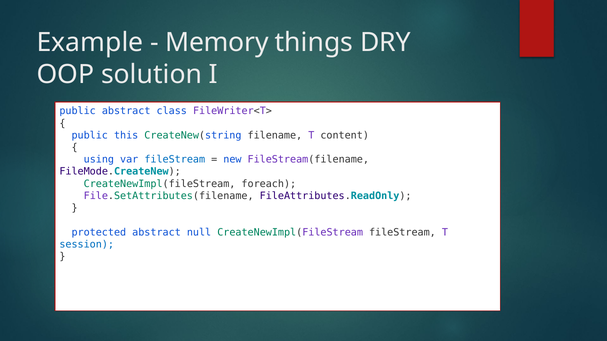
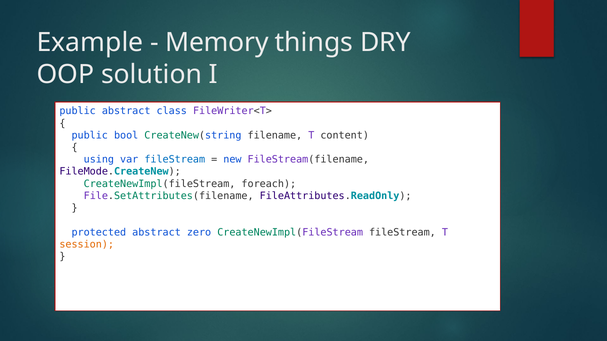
this: this -> bool (126, 135)
null: null -> zero (199, 233)
session colour: blue -> orange (87, 245)
